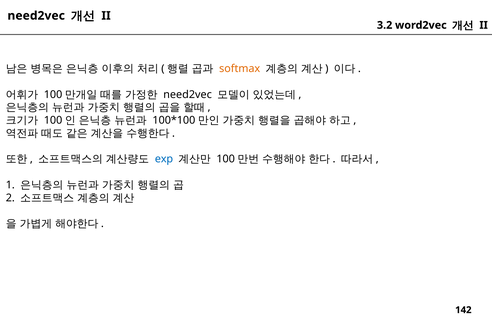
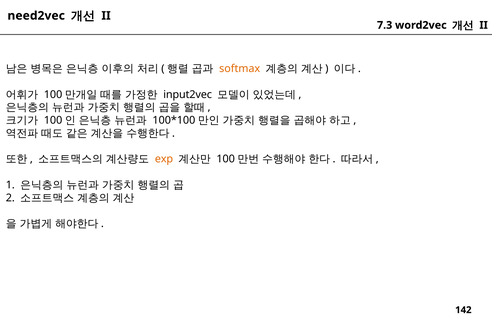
3.2: 3.2 -> 7.3 (385, 25)
need2vec: need2vec -> input2vec (188, 95)
exp colour: blue -> orange (164, 159)
